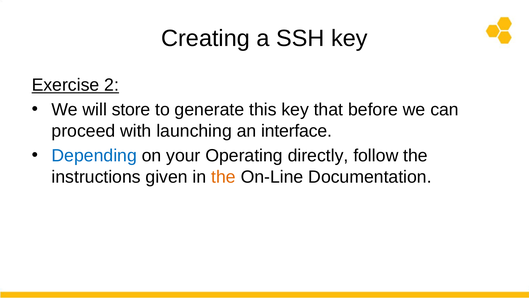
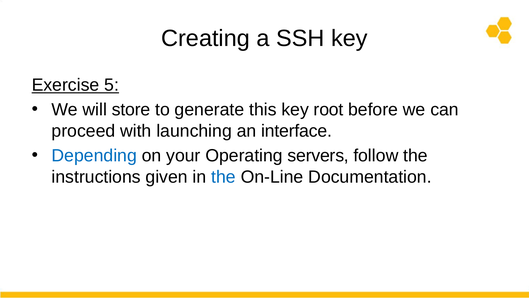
2: 2 -> 5 (112, 85)
that: that -> root (329, 110)
directly: directly -> servers (318, 155)
the colour: orange -> blue (224, 177)
